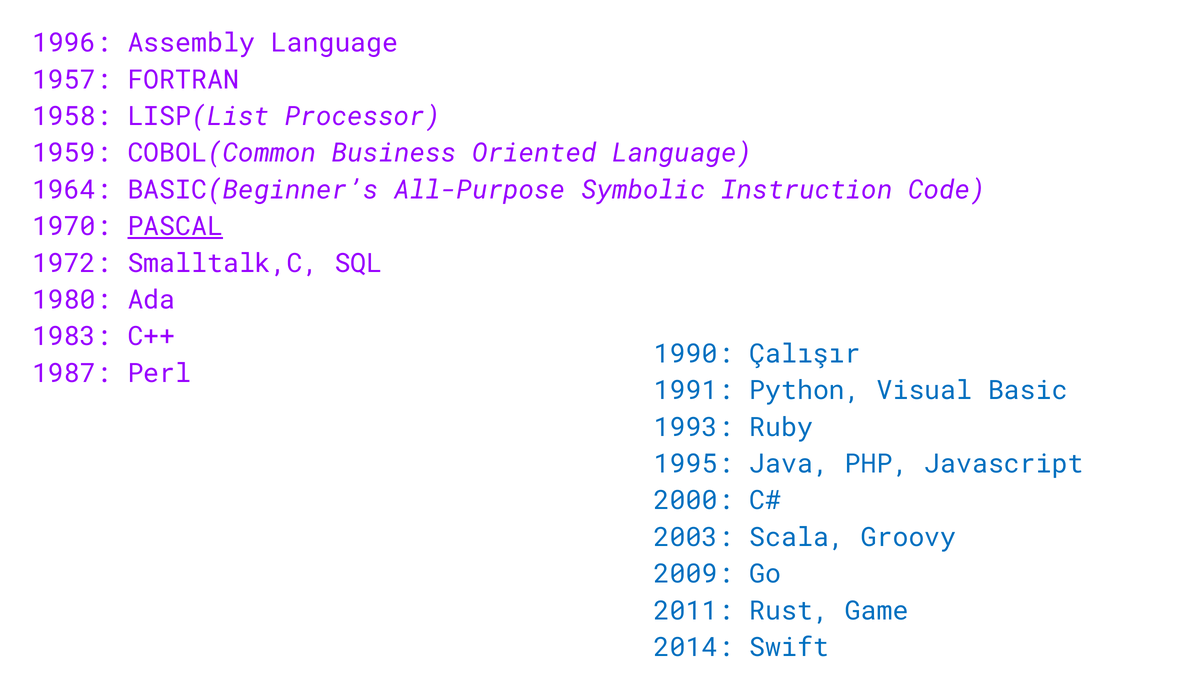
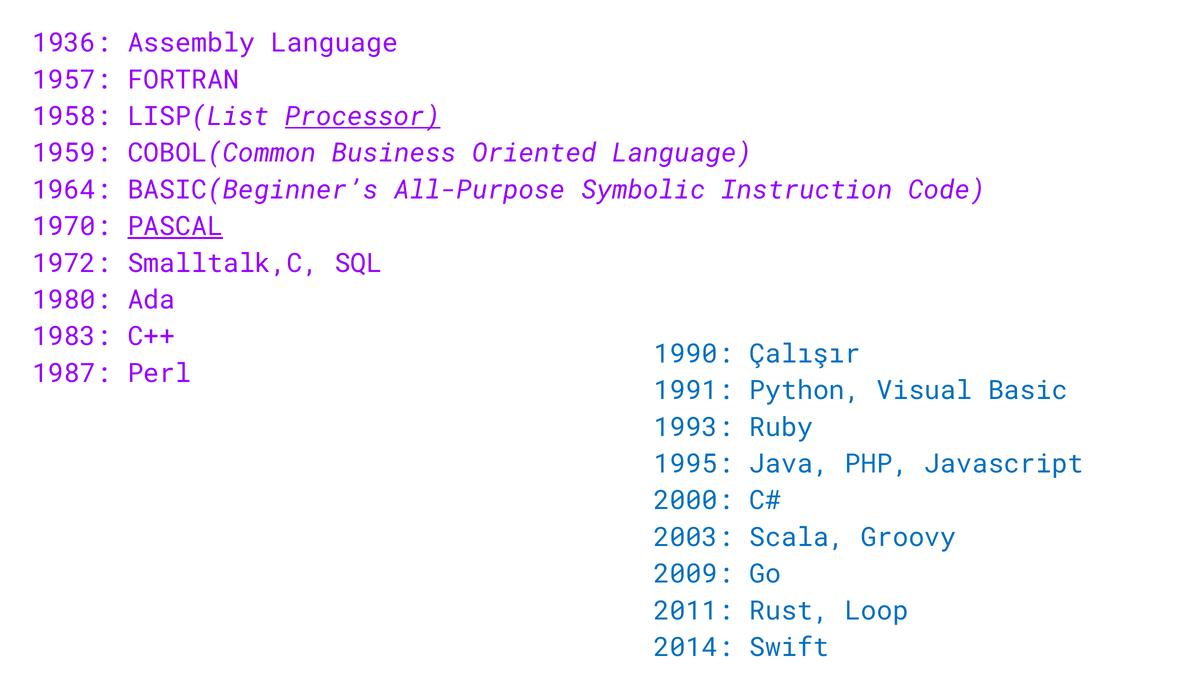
1996: 1996 -> 1936 (72, 43)
Processor underline: none -> present (363, 116)
Game: Game -> Loop (877, 611)
